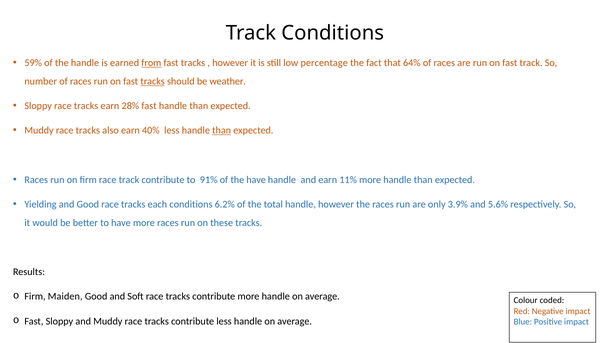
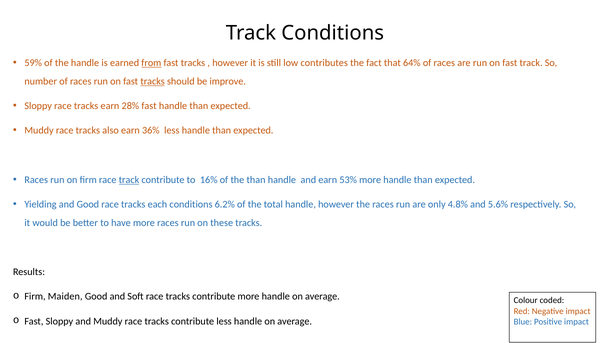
percentage: percentage -> contributes (324, 63)
weather: weather -> improve (228, 81)
40%: 40% -> 36% (151, 131)
than underline: present -> none (222, 131)
track underline: none -> present (129, 180)
91%: 91% -> 16% (209, 180)
the have: have -> than (256, 180)
11%: 11% -> 53% (348, 180)
3.9%: 3.9% -> 4.8% (458, 205)
